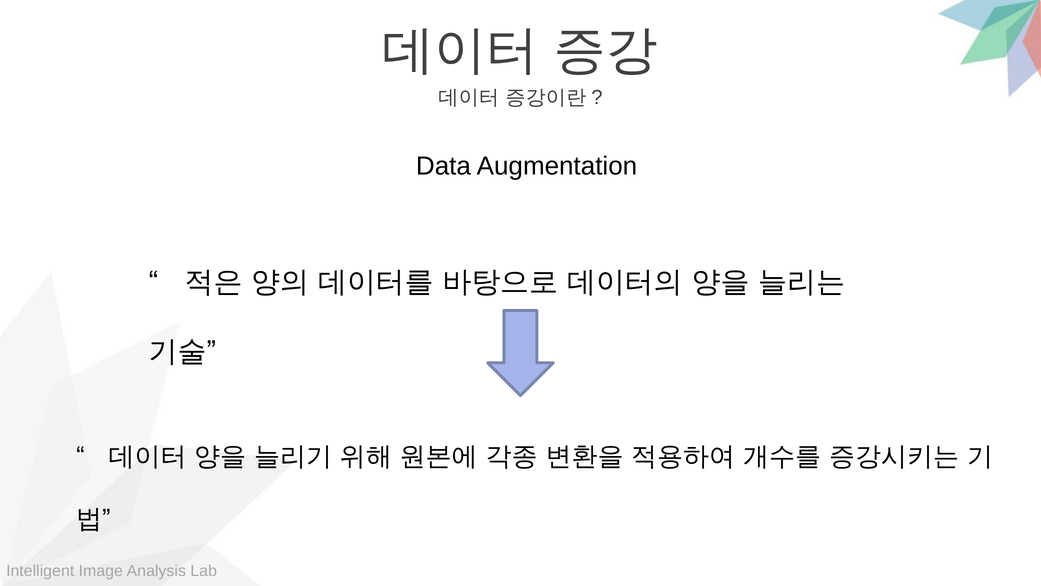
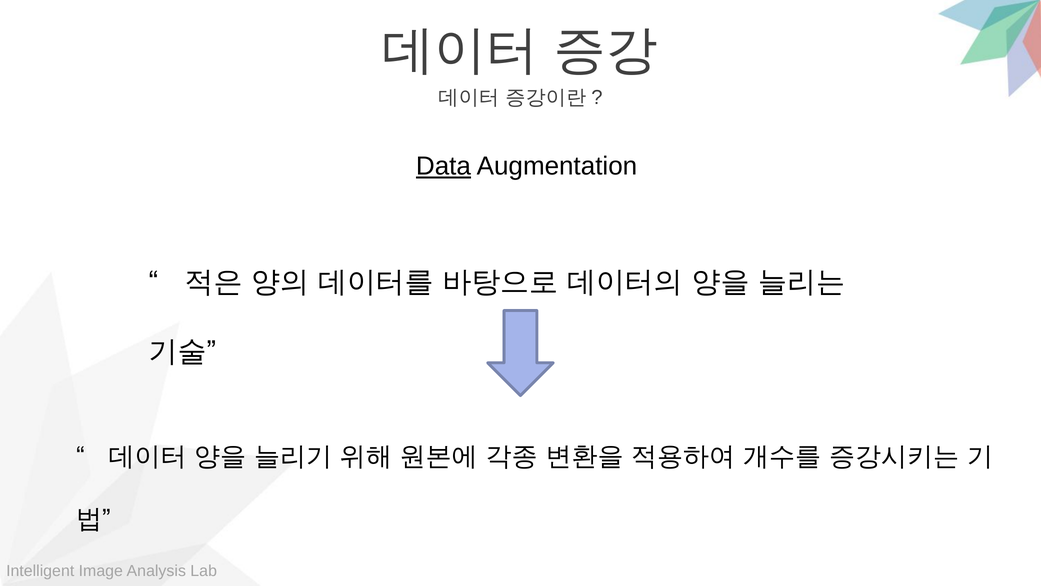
Data underline: none -> present (443, 166)
